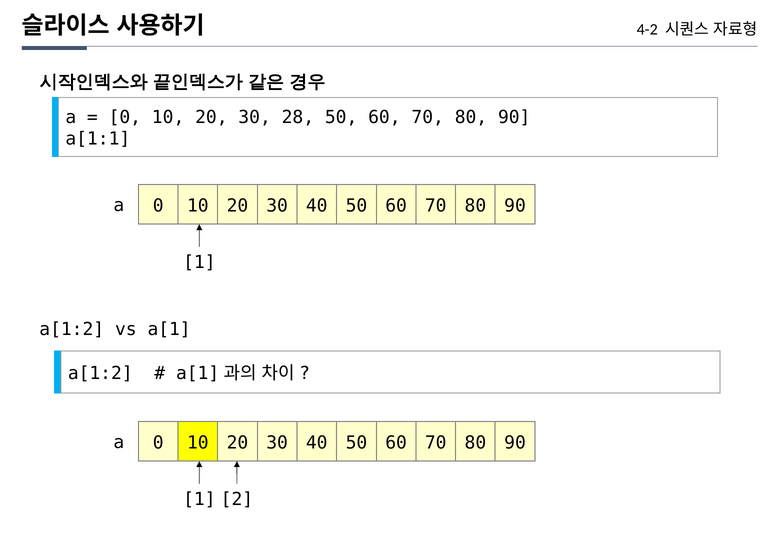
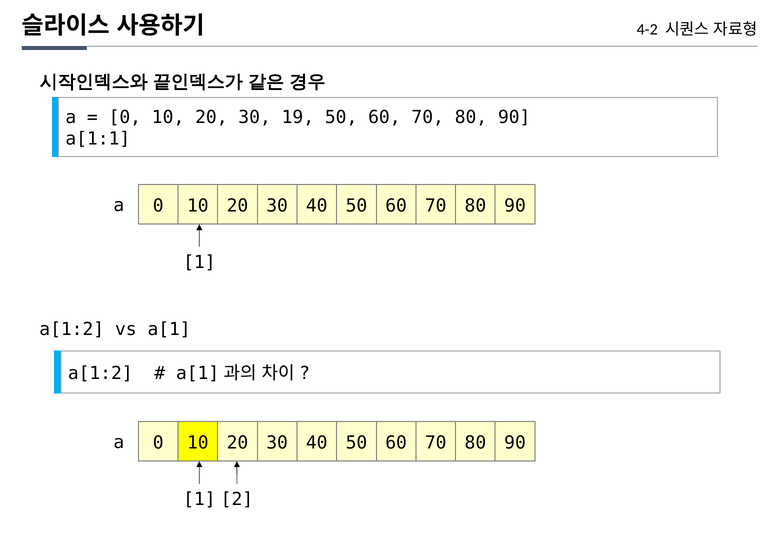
28: 28 -> 19 (298, 117)
